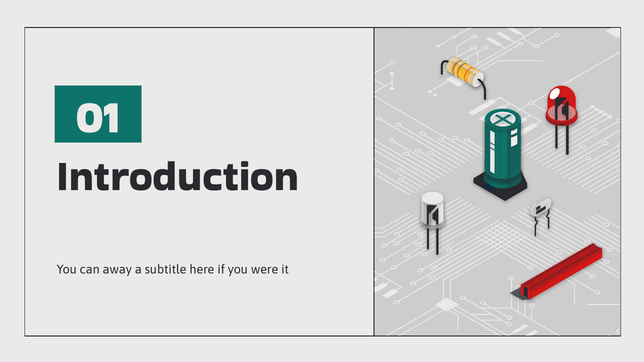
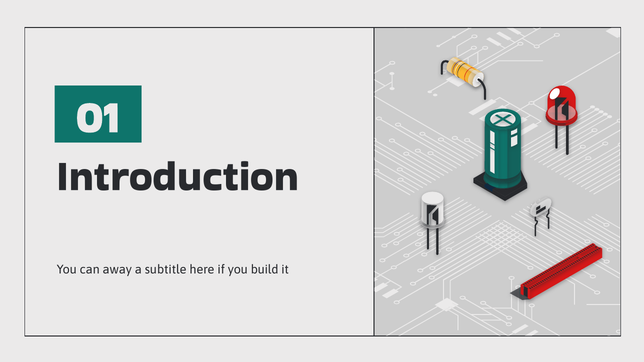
were: were -> build (265, 270)
